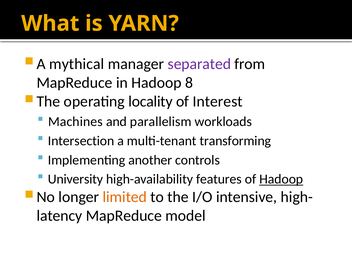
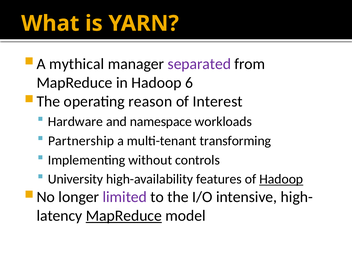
8: 8 -> 6 (189, 83)
locality: locality -> reason (150, 101)
Machines: Machines -> Hardware (75, 122)
parallelism: parallelism -> namespace (161, 122)
Intersection: Intersection -> Partnership (81, 141)
another: another -> without (150, 160)
limited colour: orange -> purple (125, 197)
MapReduce underline: none -> present (124, 216)
